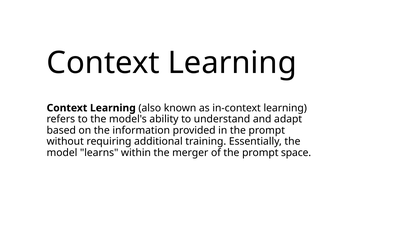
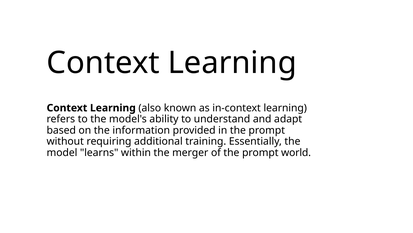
space: space -> world (296, 152)
